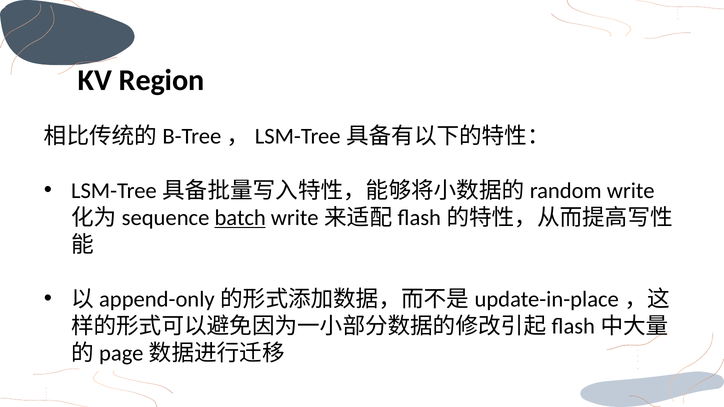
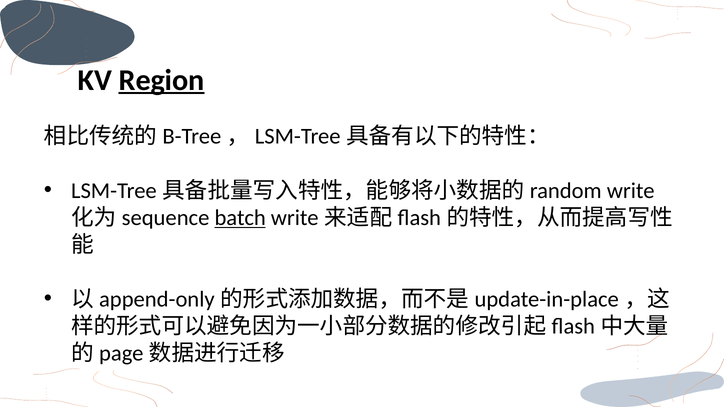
Region underline: none -> present (162, 80)
